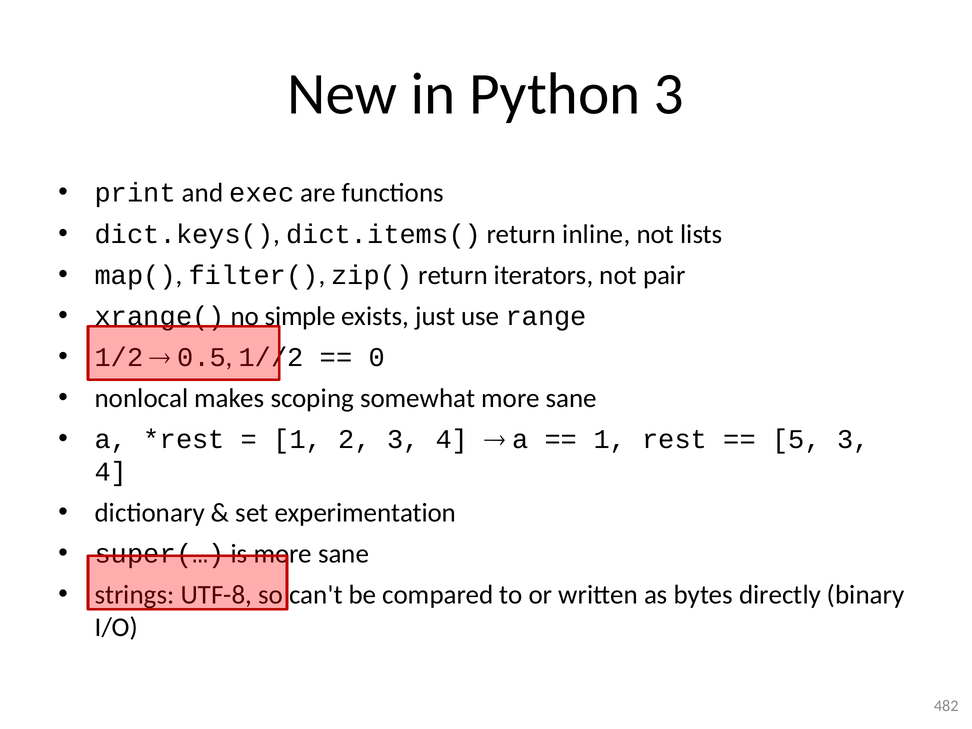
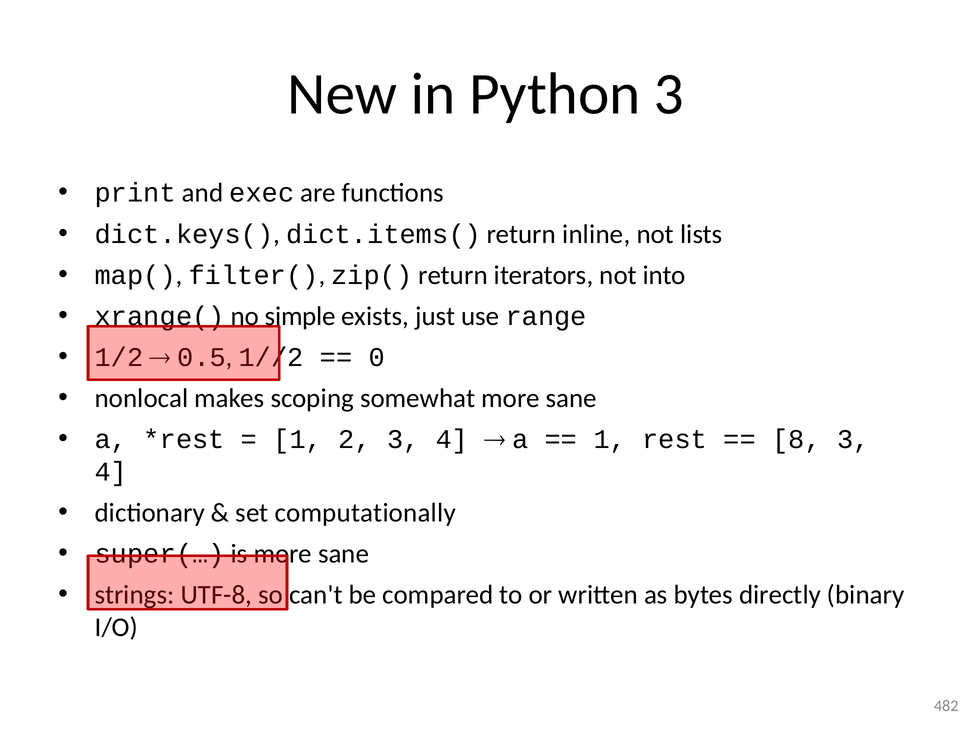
pair: pair -> into (664, 275)
5: 5 -> 8 (796, 439)
experimentation: experimentation -> computationally (365, 513)
